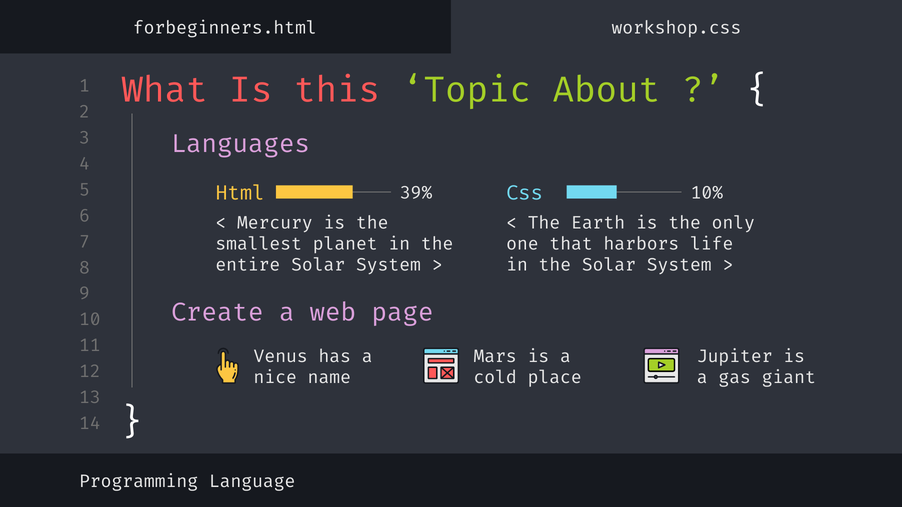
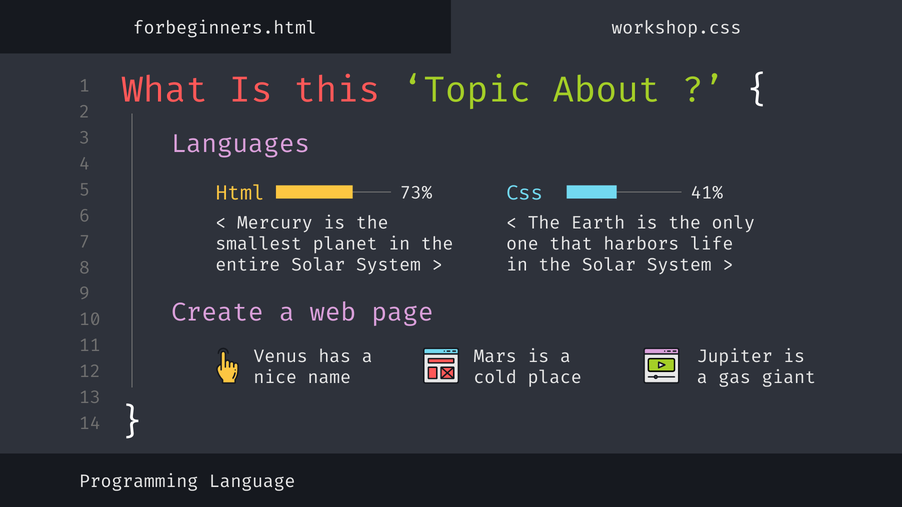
39%: 39% -> 73% (416, 193)
10%: 10% -> 41% (707, 193)
